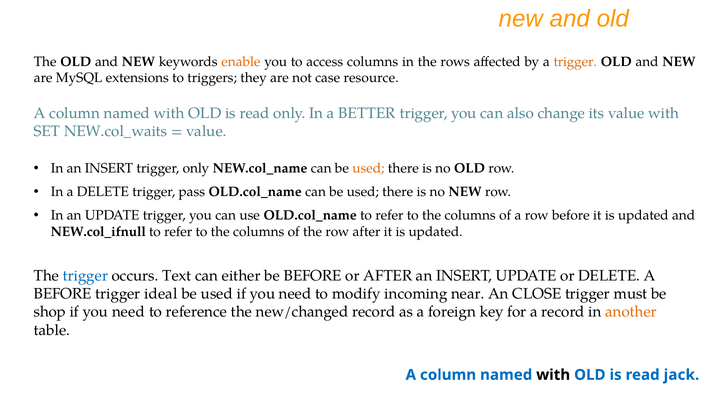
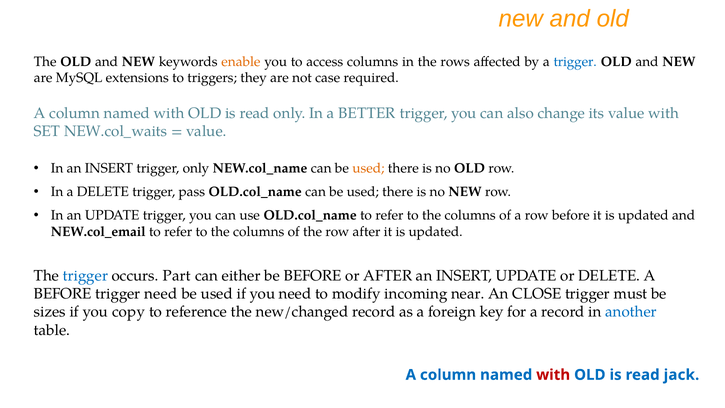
trigger colour: orange -> blue (575, 62)
resource: resource -> required (371, 78)
NEW.col_ifnull: NEW.col_ifnull -> NEW.col_email (98, 232)
Text: Text -> Part (177, 276)
trigger ideal: ideal -> need (161, 294)
shop: shop -> sizes (50, 312)
need: need -> copy (128, 312)
another colour: orange -> blue (631, 312)
with colour: black -> red (553, 375)
